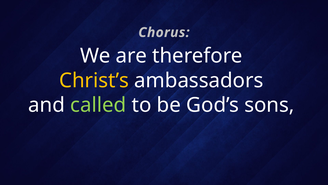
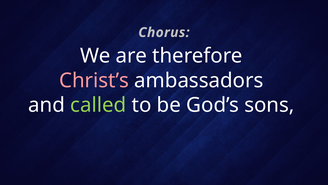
Christ’s colour: yellow -> pink (94, 80)
